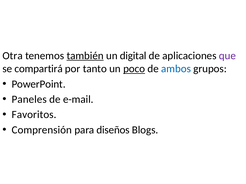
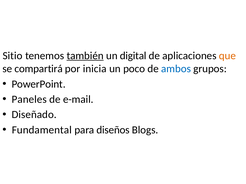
Otra: Otra -> Sitio (13, 56)
que colour: purple -> orange (227, 56)
tanto: tanto -> inicia (95, 69)
poco underline: present -> none (134, 69)
Favoritos: Favoritos -> Diseñado (34, 115)
Comprensión: Comprensión -> Fundamental (42, 130)
